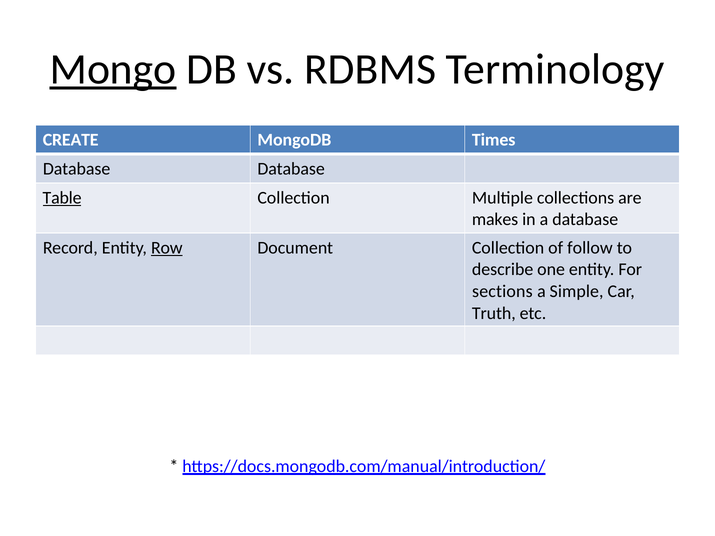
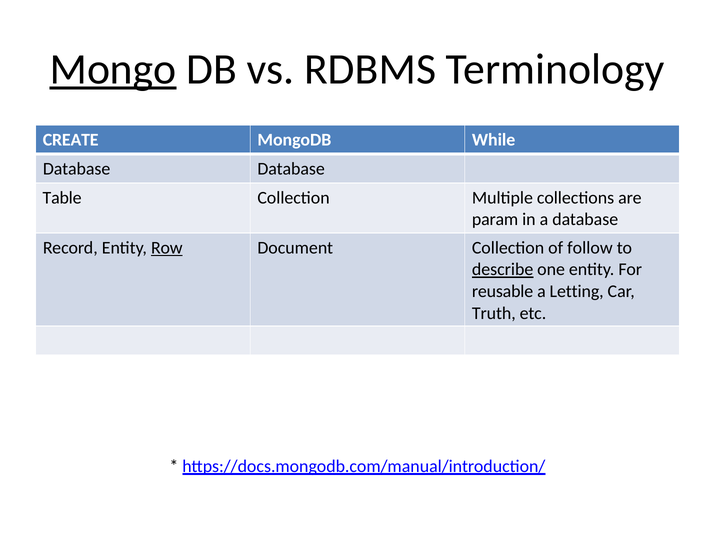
Times: Times -> While (494, 140)
Table underline: present -> none (62, 198)
makes: makes -> param (495, 220)
describe underline: none -> present (503, 270)
sections: sections -> reusable (503, 292)
Simple: Simple -> Letting (577, 292)
